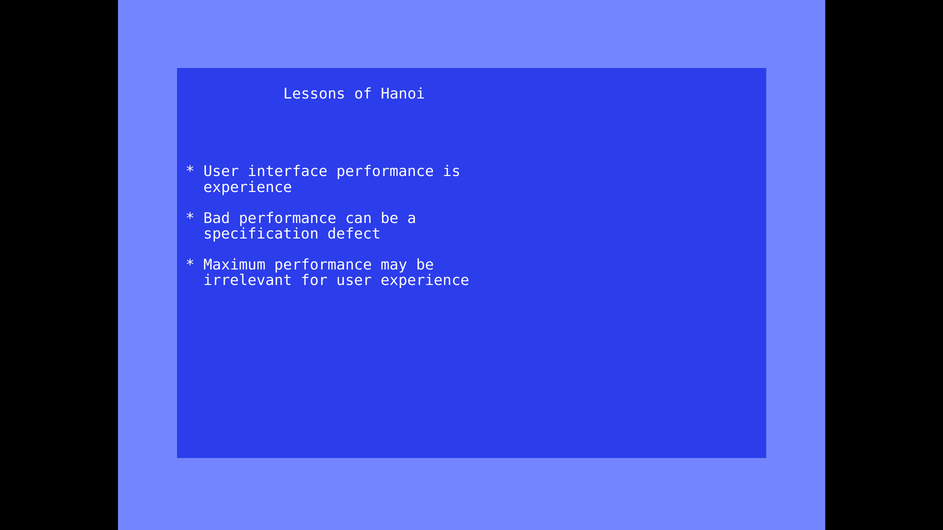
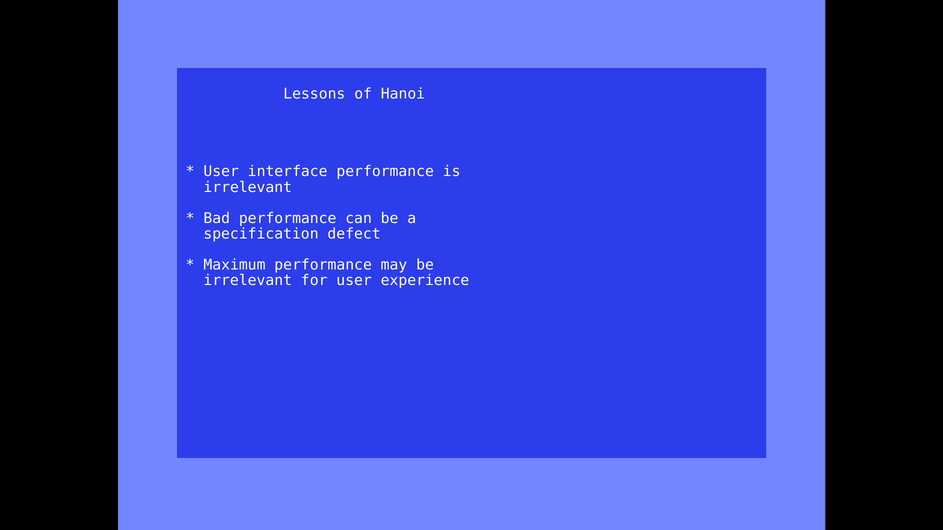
experience: experience -> irrelevant (248, 187)
